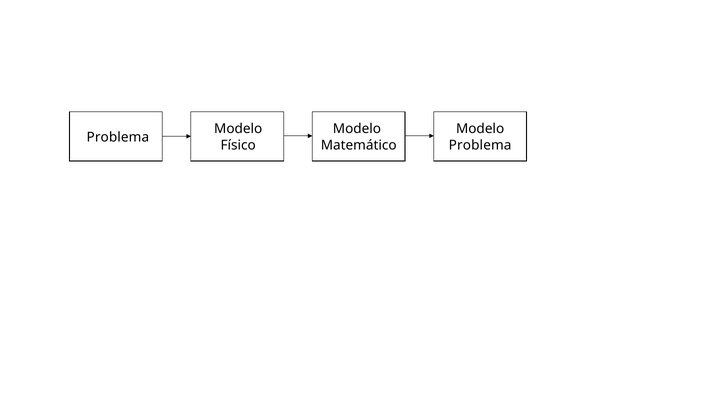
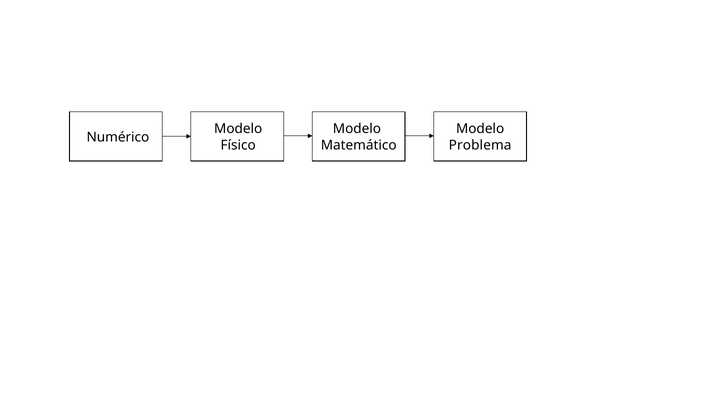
Problema: Problema -> Numérico (118, 137)
